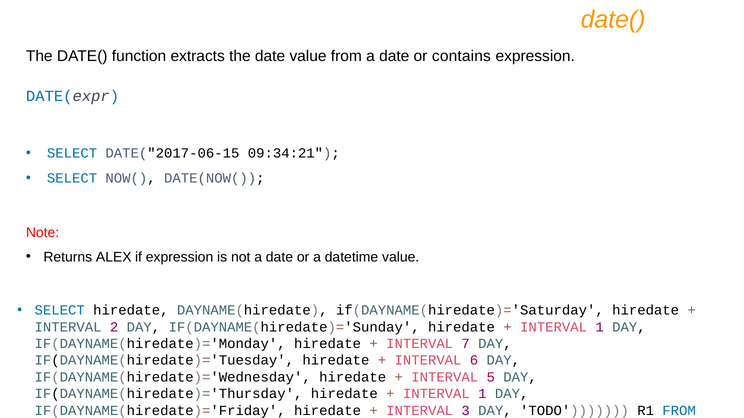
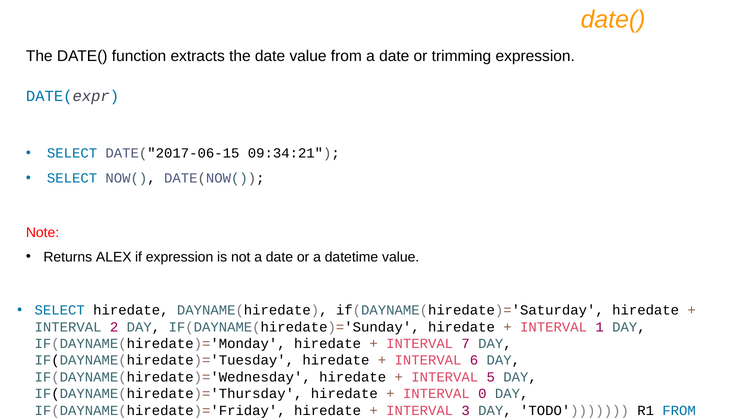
contains: contains -> trimming (461, 56)
1: 1 -> 0 (482, 394)
